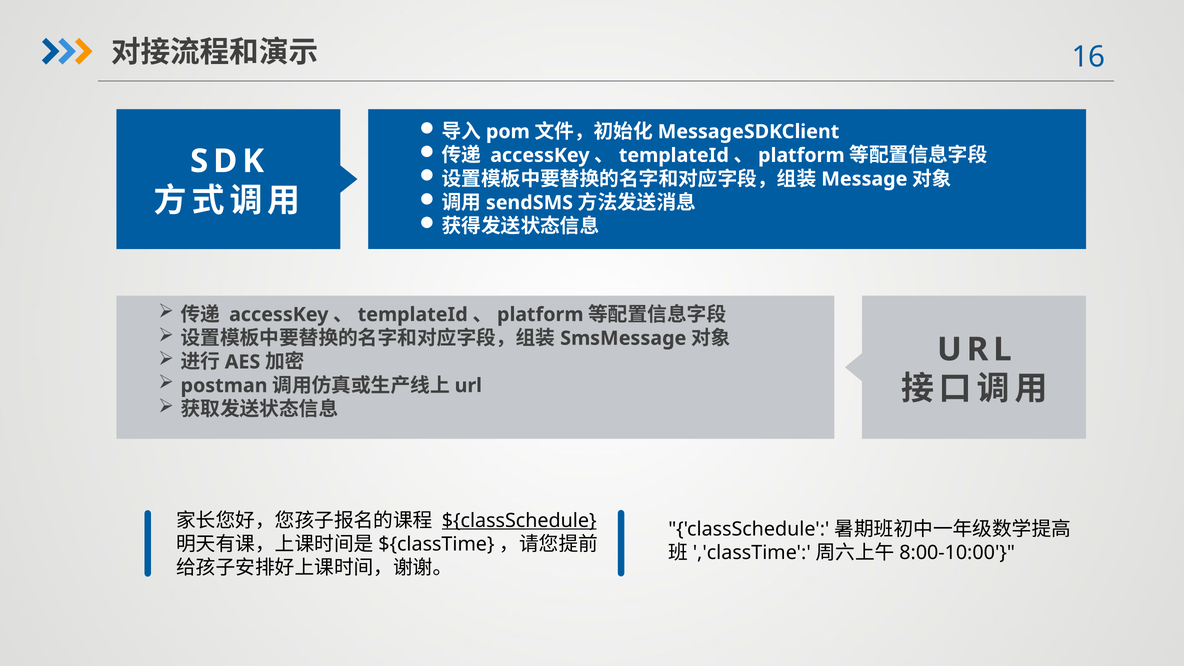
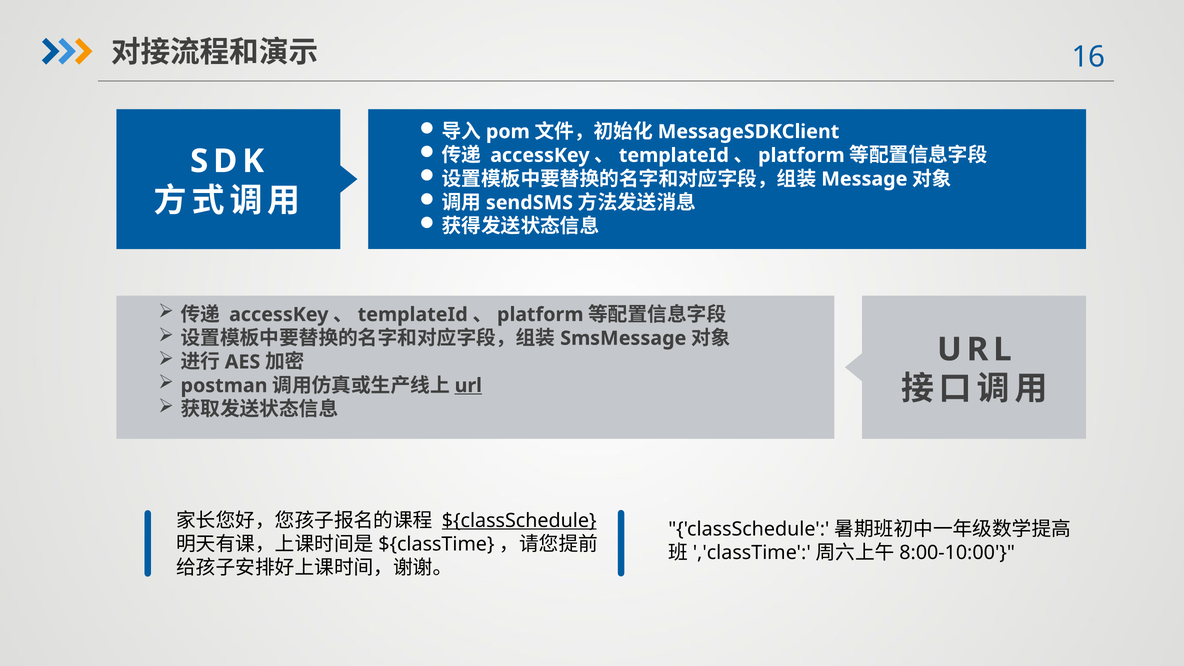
url underline: none -> present (468, 386)
